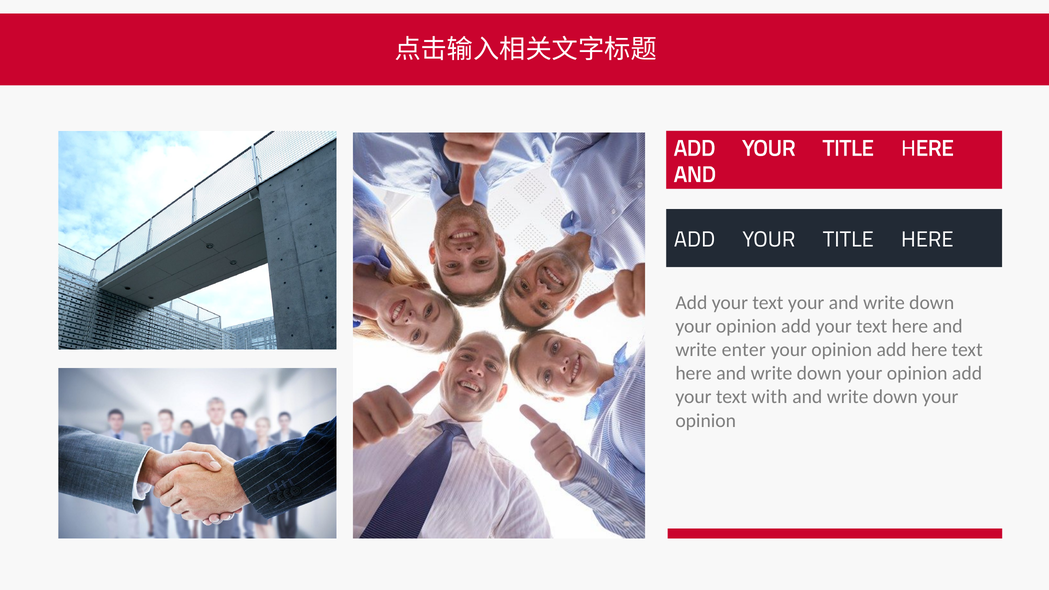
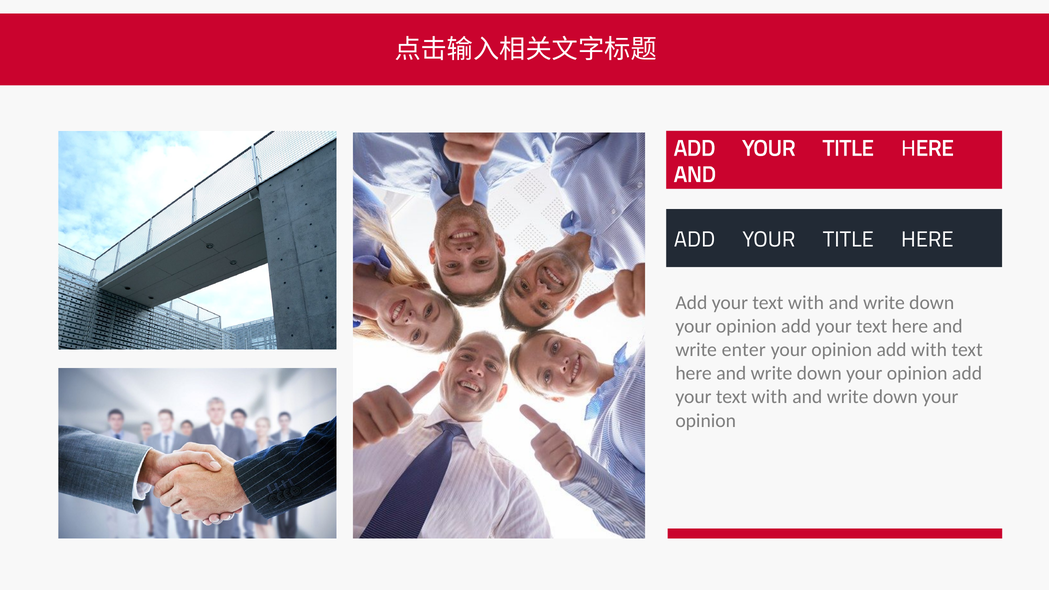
your: your -> with (806, 303)
add here: here -> with (929, 350)
